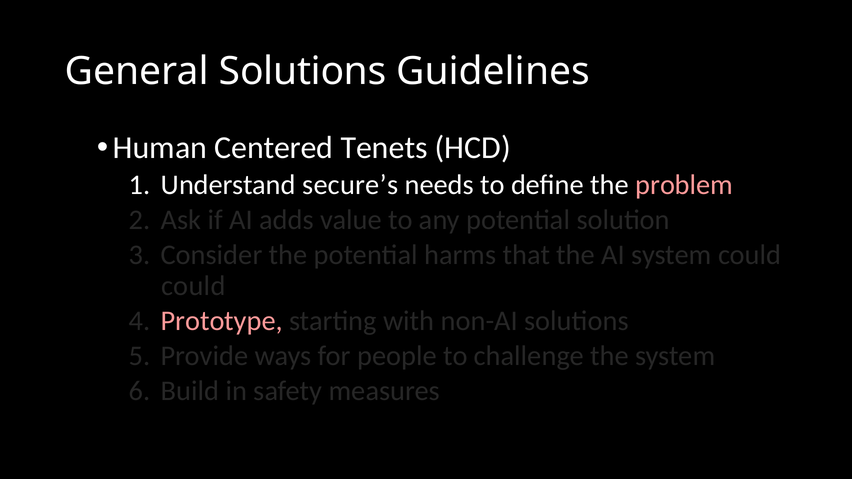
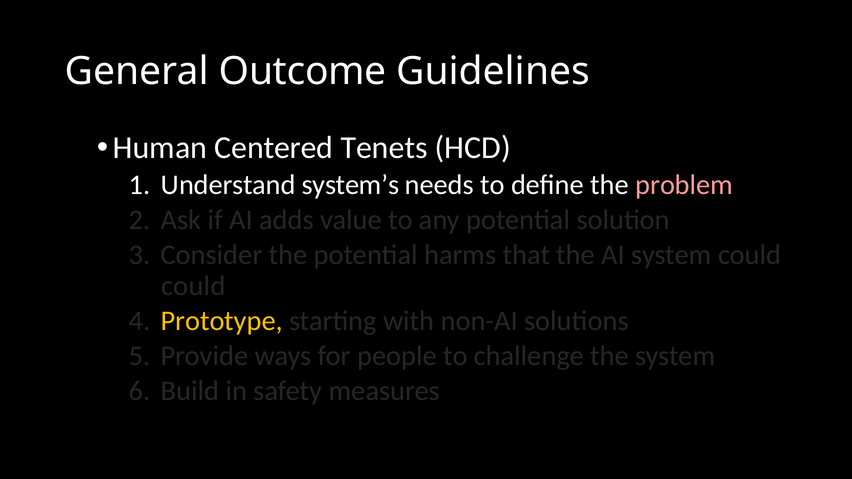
General Solutions: Solutions -> Outcome (303, 72)
secure’s: secure’s -> system’s (350, 185)
Prototype colour: pink -> yellow (222, 321)
